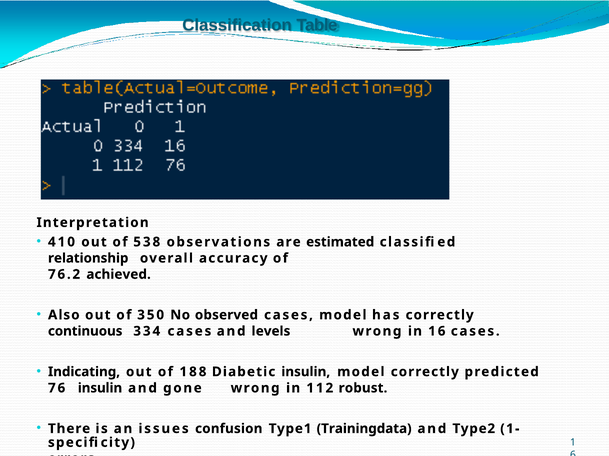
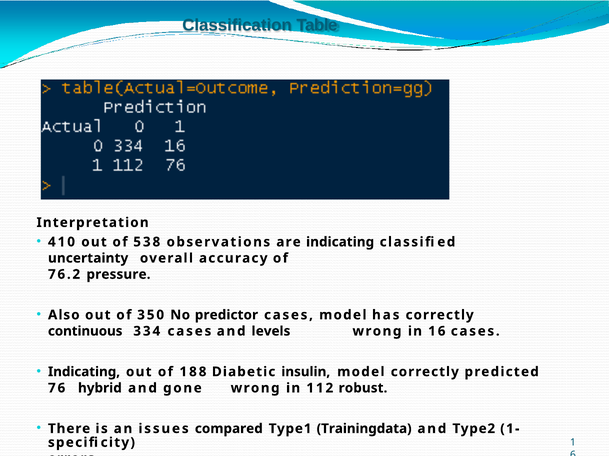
are estimated: estimated -> indicating (340, 242)
relationship: relationship -> uncertainty (88, 259)
achieved: achieved -> pressure (119, 275)
observed: observed -> predictor (226, 315)
76 insulin: insulin -> hybrid (100, 389)
confusion: confusion -> compared (229, 429)
